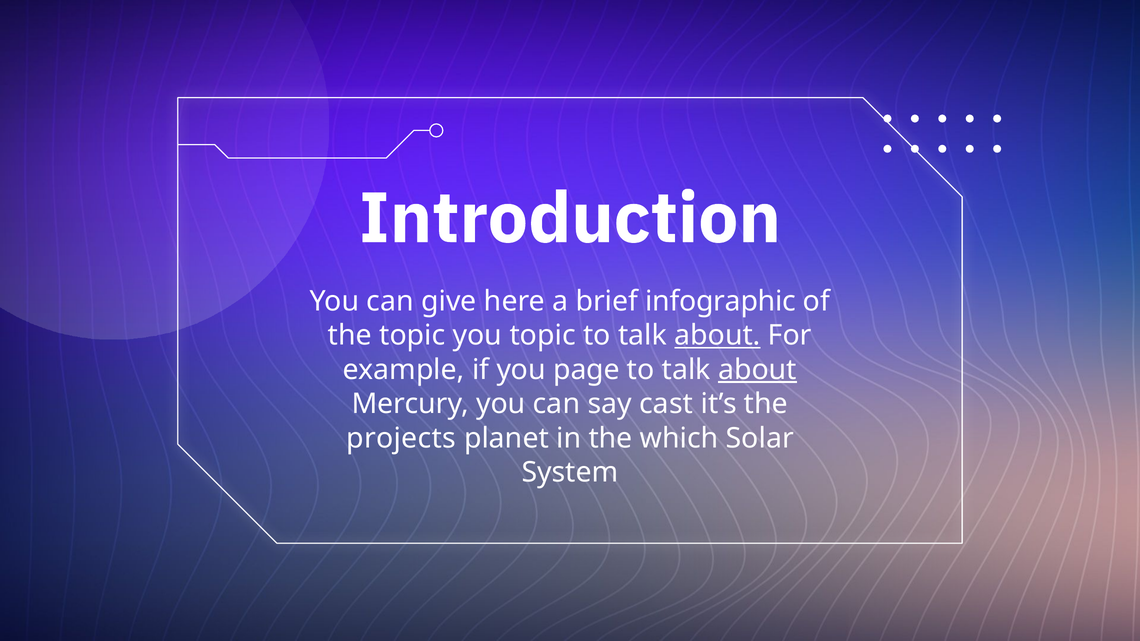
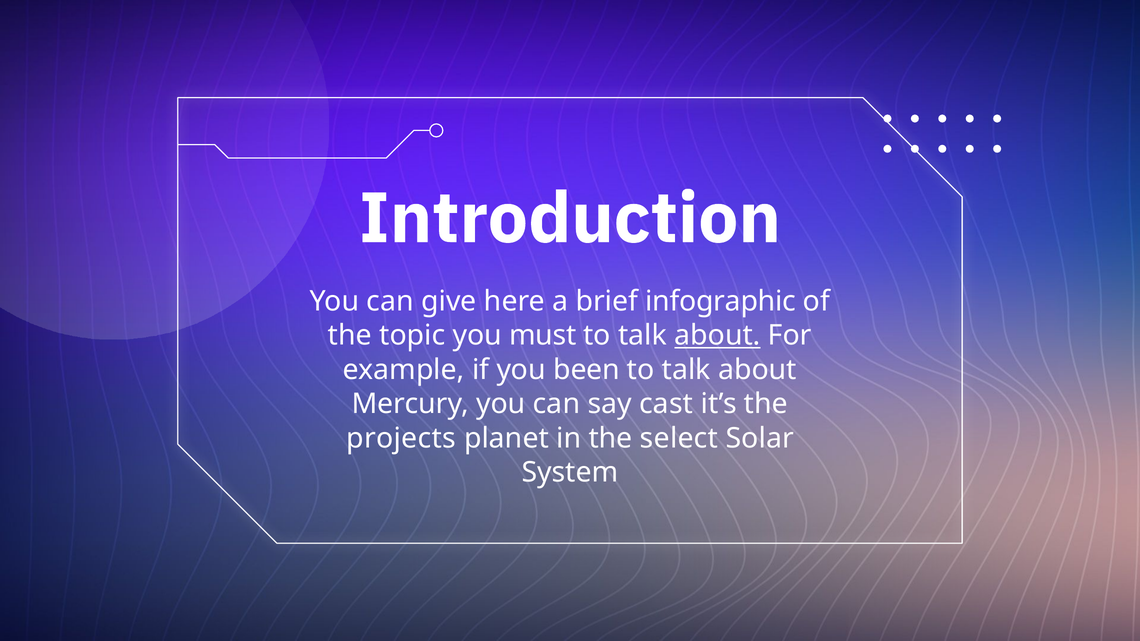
you topic: topic -> must (543, 336)
page: page -> been (587, 370)
about underline: present -> none (757, 370)
which: which -> select (679, 438)
